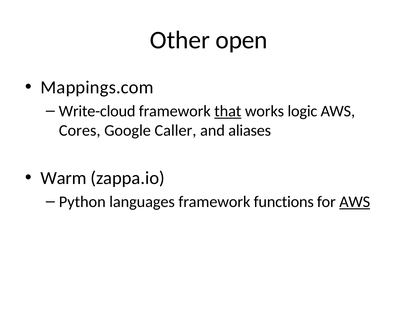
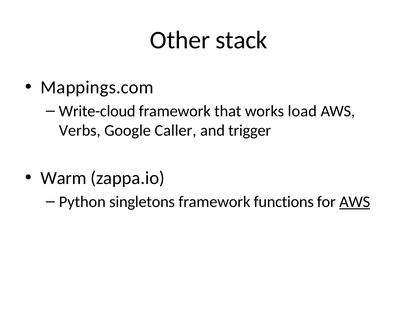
open: open -> stack (242, 40)
that underline: present -> none (228, 111)
logic: logic -> load (302, 111)
Cores: Cores -> Verbs (80, 131)
aliases: aliases -> trigger (250, 131)
languages: languages -> singletons (142, 202)
